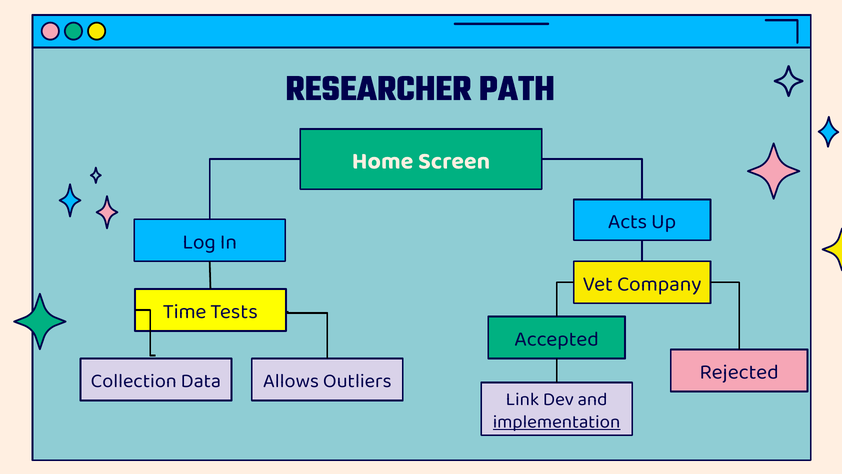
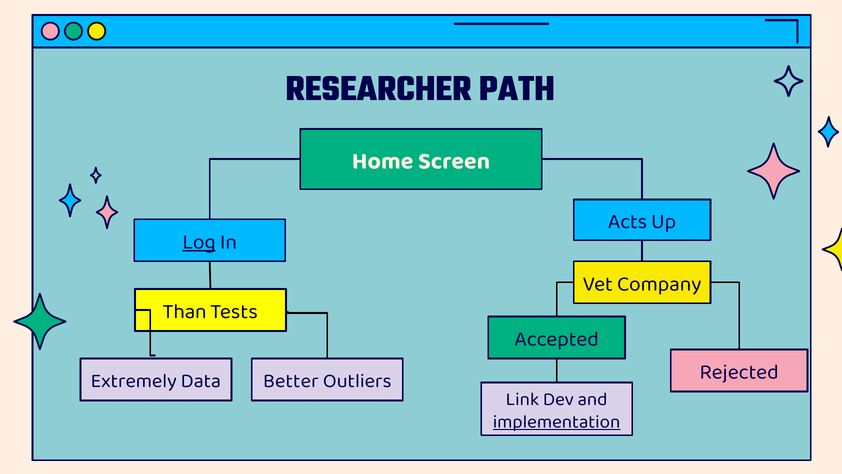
Log underline: none -> present (199, 242)
Time: Time -> Than (185, 311)
Collection: Collection -> Extremely (134, 381)
Allows: Allows -> Better (291, 381)
